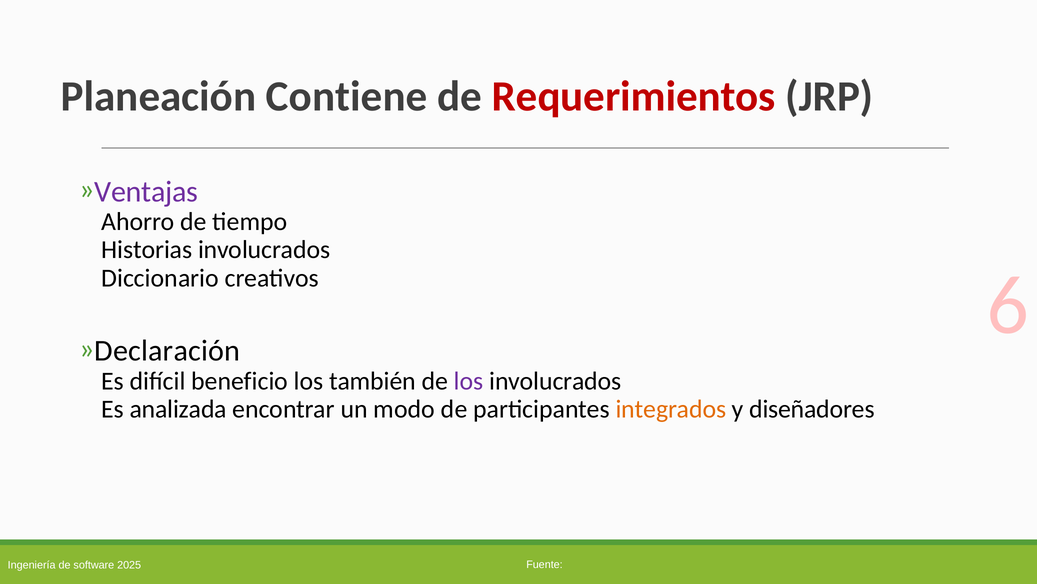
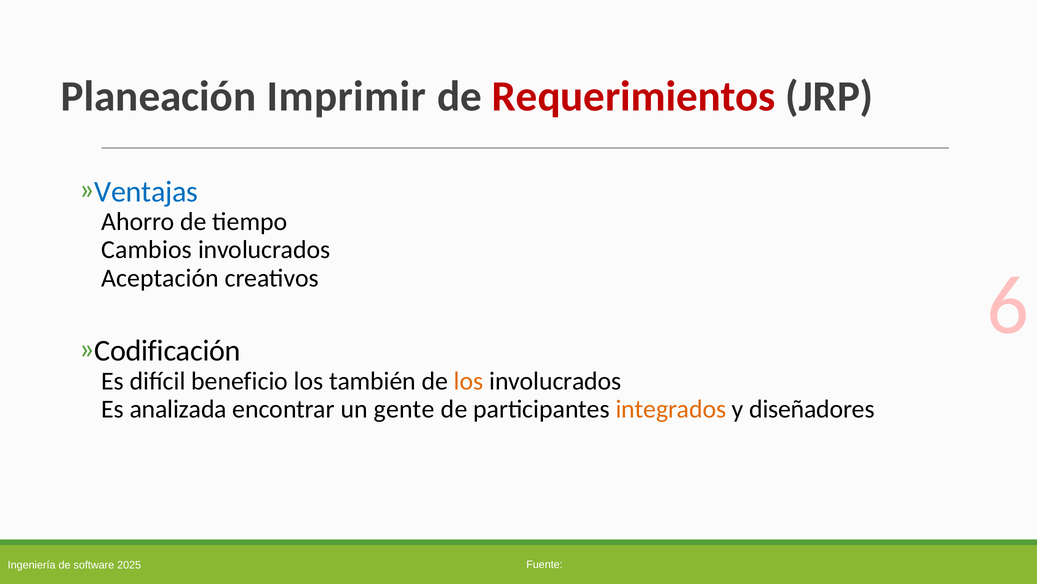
Contiene: Contiene -> Imprimir (347, 96)
Ventajas colour: purple -> blue (146, 191)
Historias: Historias -> Cambios (147, 250)
Diccionario: Diccionario -> Aceptación (160, 278)
Declaración: Declaración -> Codificación (168, 351)
los colour: purple -> orange (469, 381)
modo: modo -> gente (404, 409)
